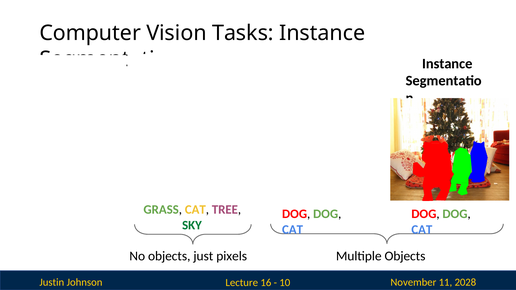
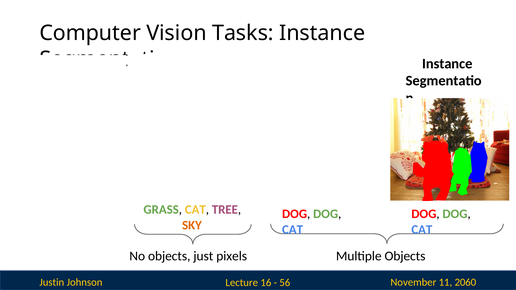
SKY colour: green -> orange (192, 225)
2028: 2028 -> 2060 (465, 283)
10: 10 -> 56 (285, 283)
